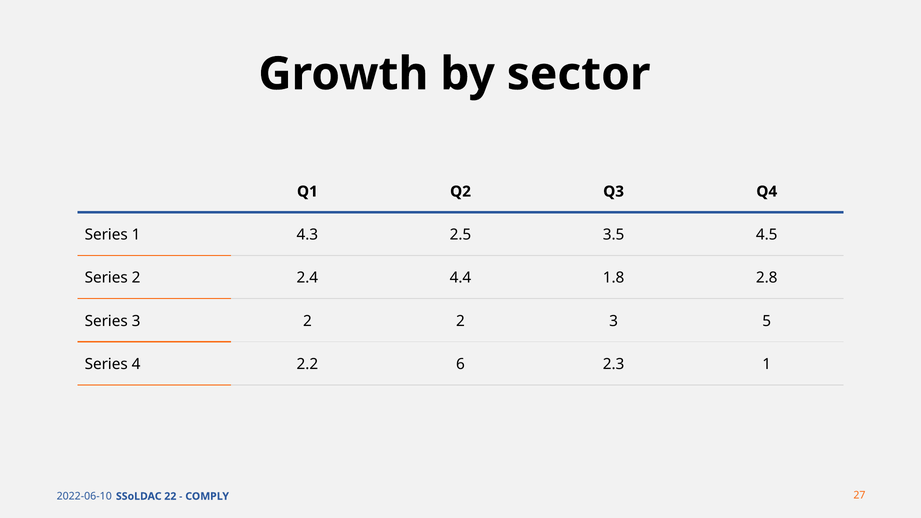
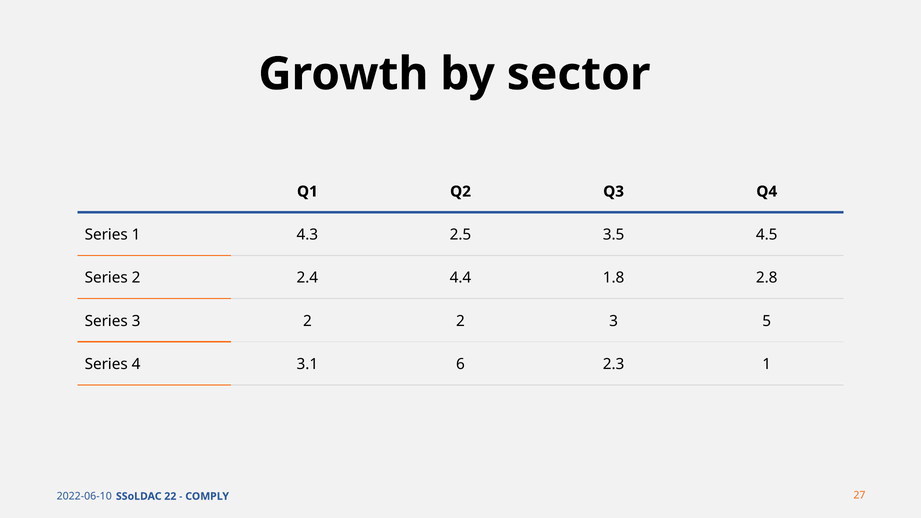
2.2: 2.2 -> 3.1 (307, 364)
